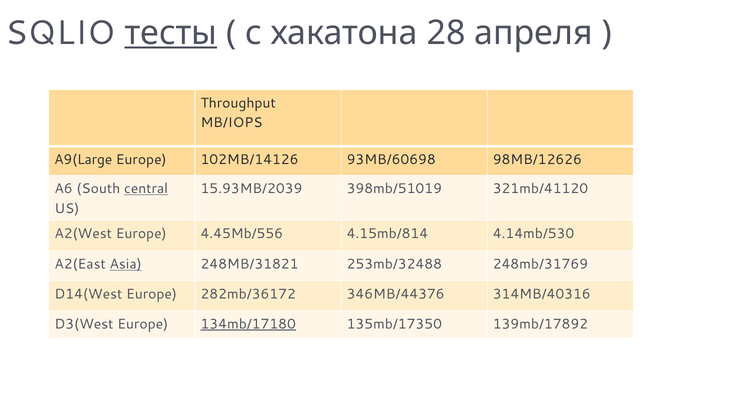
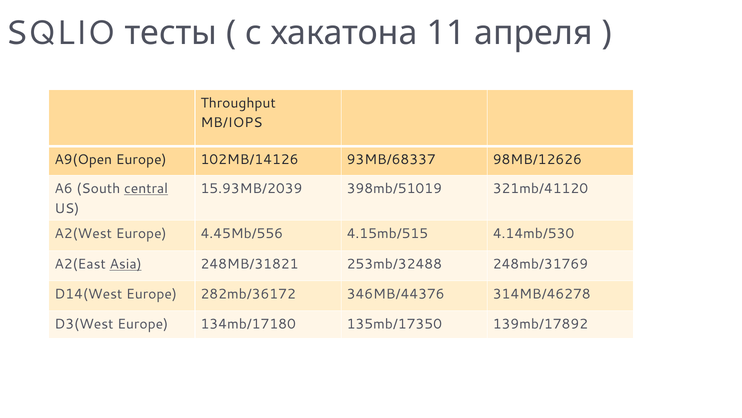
тесты underline: present -> none (171, 33)
28: 28 -> 11 (446, 33)
A9(Large: A9(Large -> A9(Open (83, 159)
93MB/60698: 93MB/60698 -> 93MB/68337 (391, 159)
4.15mb/814: 4.15mb/814 -> 4.15mb/515 (387, 233)
314MB/40316: 314MB/40316 -> 314MB/46278 (542, 294)
134mb/17180 underline: present -> none (248, 324)
